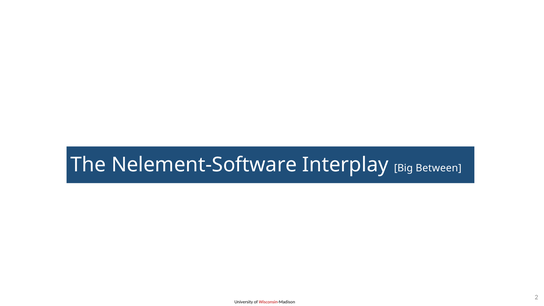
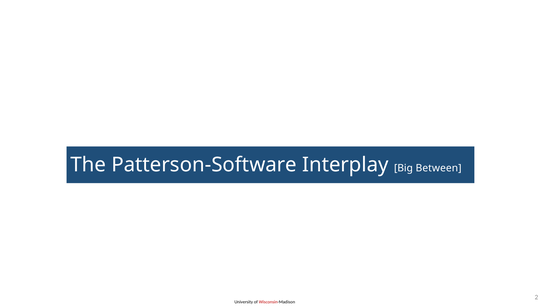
Nelement-Software: Nelement-Software -> Patterson-Software (204, 165)
